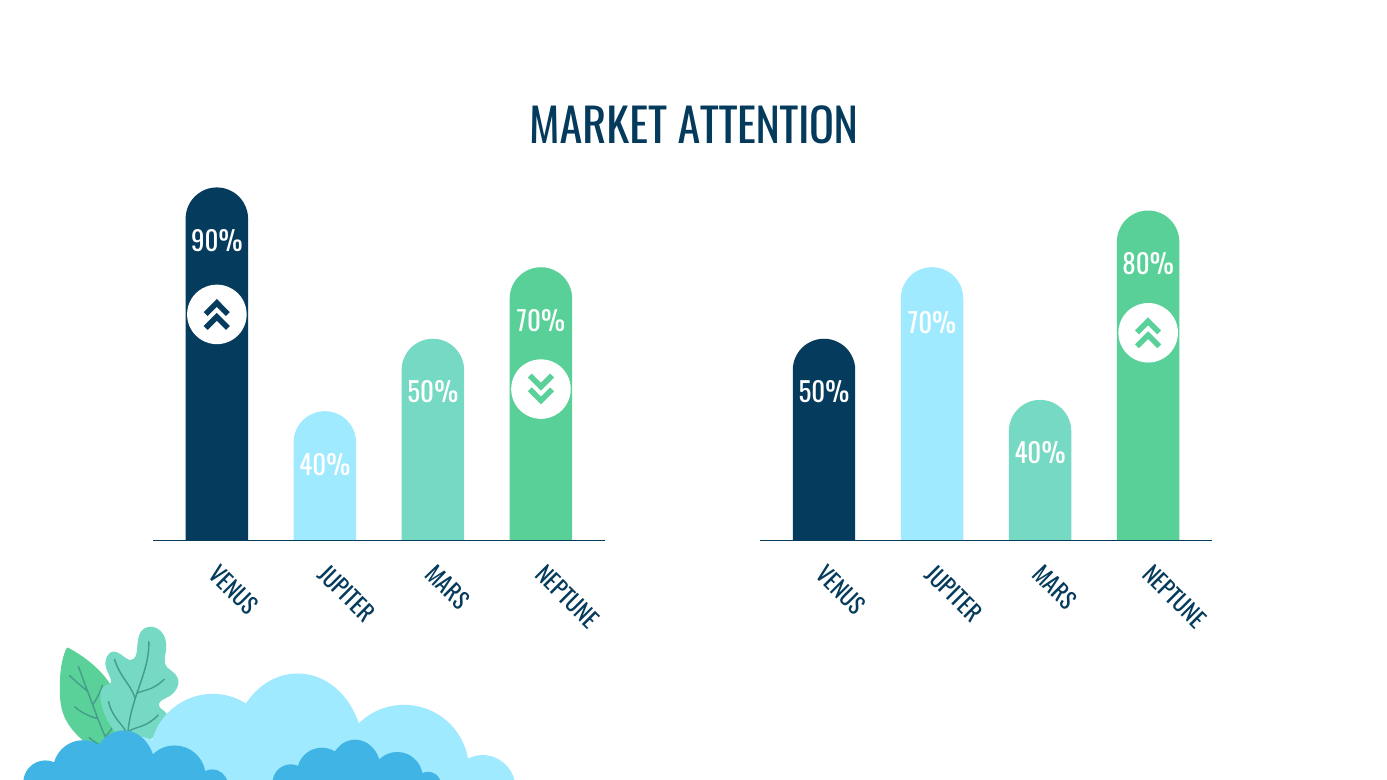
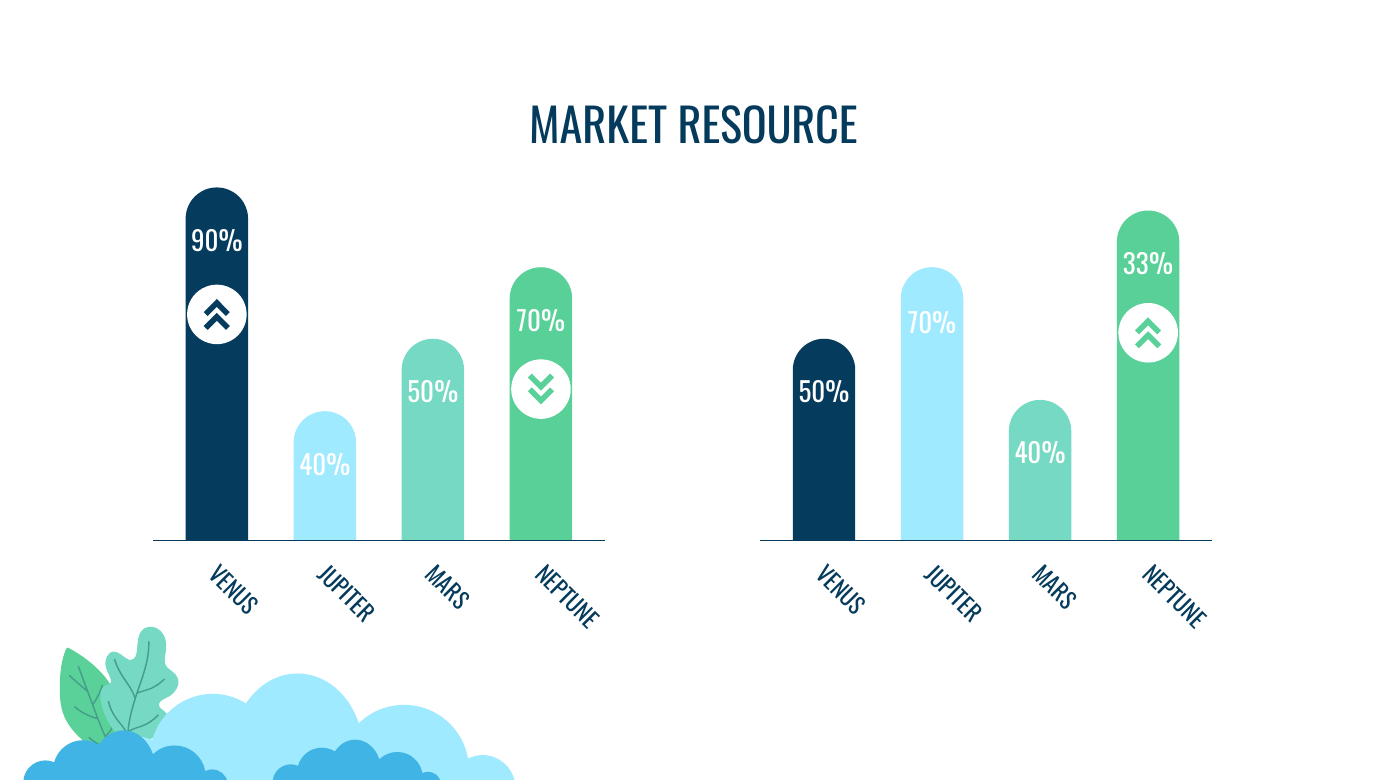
ATTENTION: ATTENTION -> RESOURCE (768, 129)
80%: 80% -> 33% (1148, 266)
